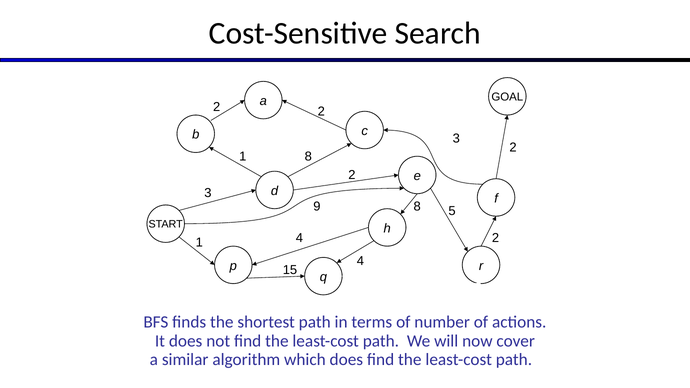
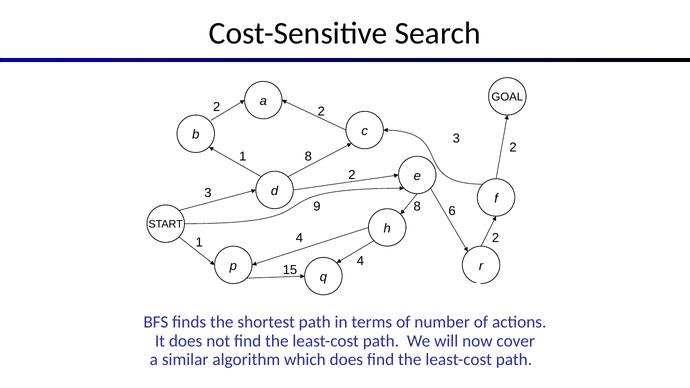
5: 5 -> 6 (452, 211)
